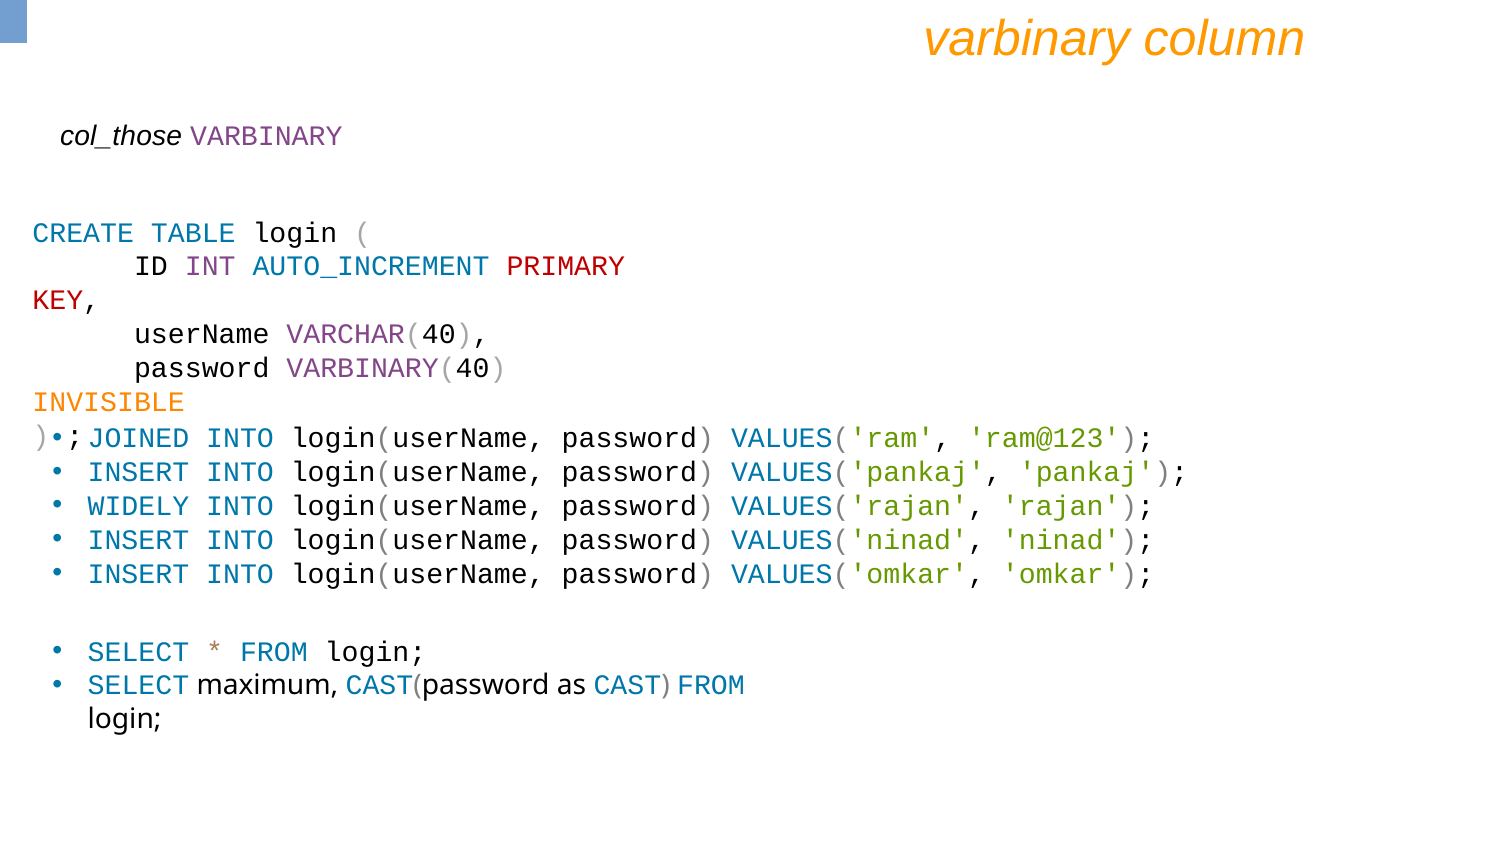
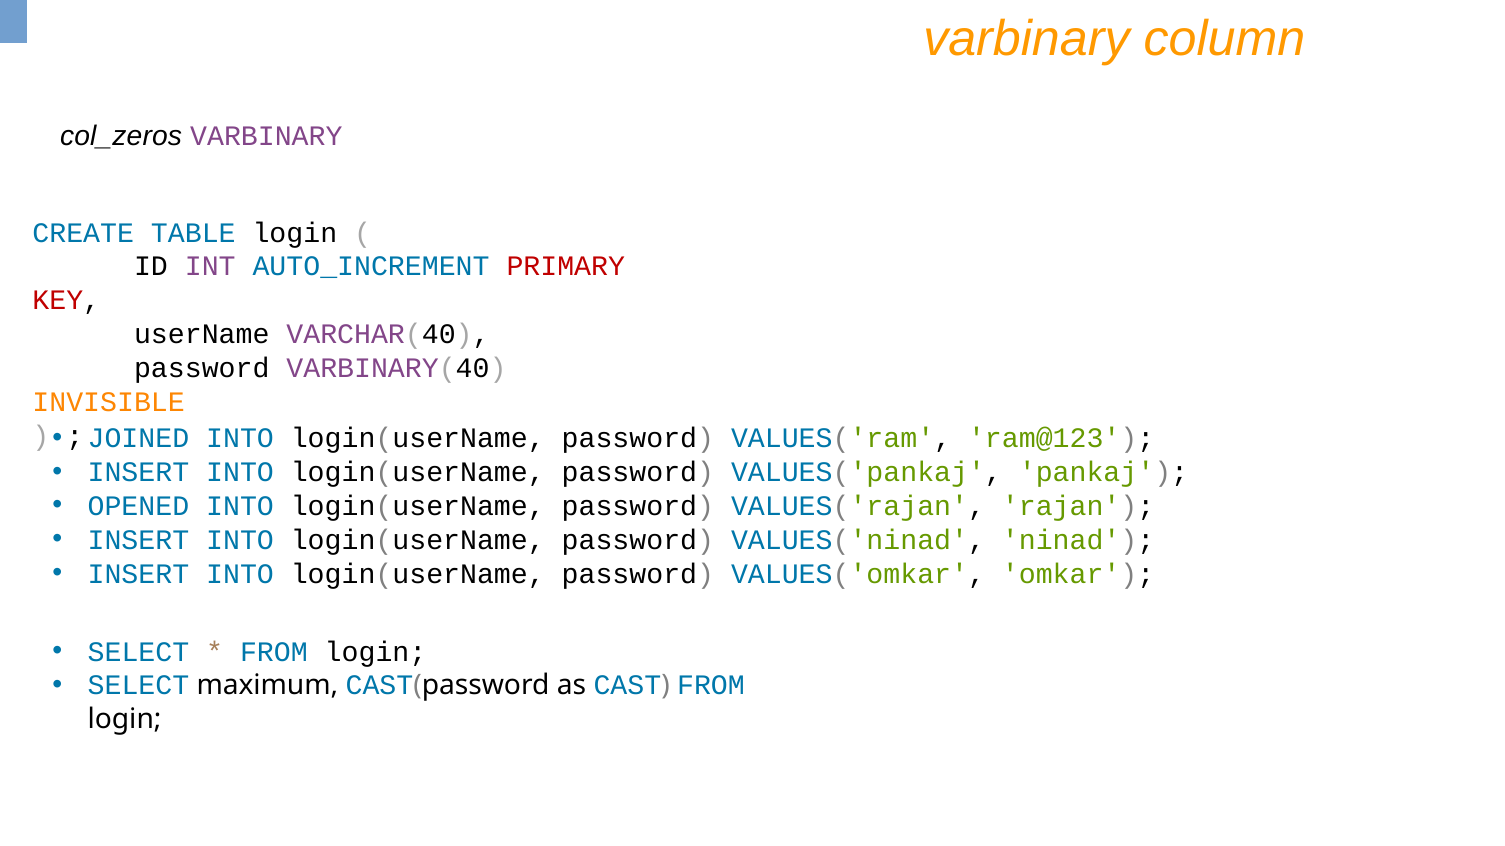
col_those: col_those -> col_zeros (121, 137)
WIDELY: WIDELY -> OPENED (138, 507)
